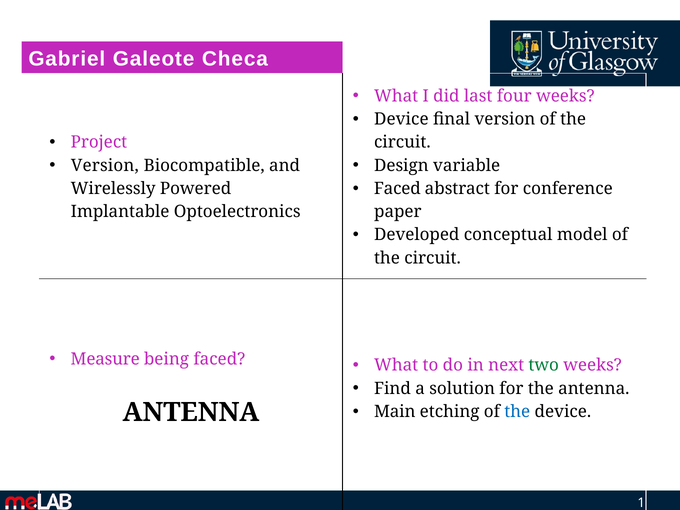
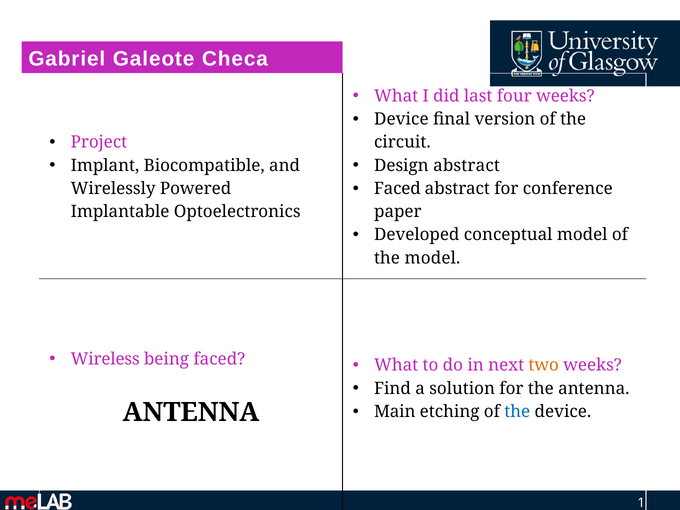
Version: Version -> Implant (105, 165)
Design variable: variable -> abstract (467, 165)
circuit: circuit -> model (432, 258)
Measure: Measure -> Wireless (105, 359)
two colour: green -> orange (544, 365)
